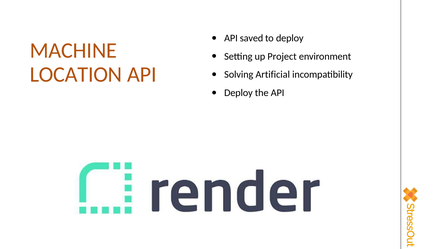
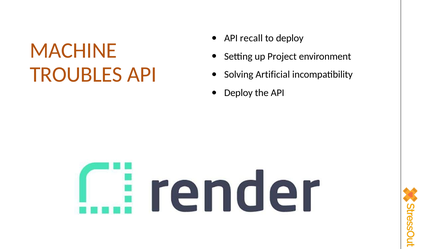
saved: saved -> recall (251, 38)
LOCATION: LOCATION -> TROUBLES (76, 74)
